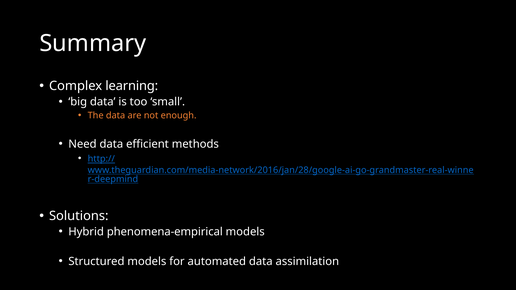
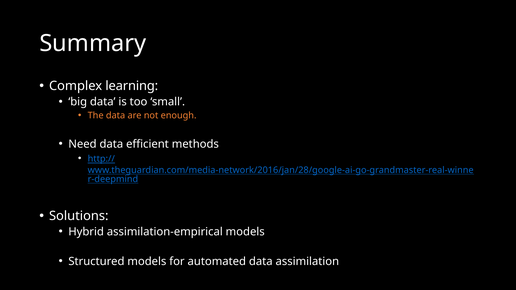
phenomena-empirical: phenomena-empirical -> assimilation-empirical (165, 232)
